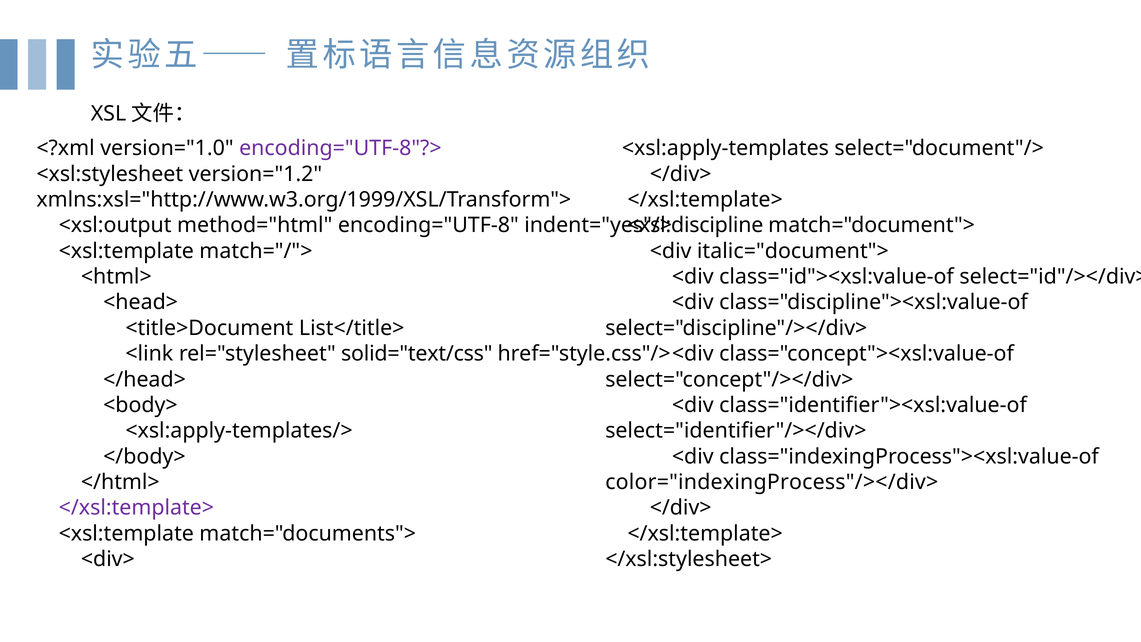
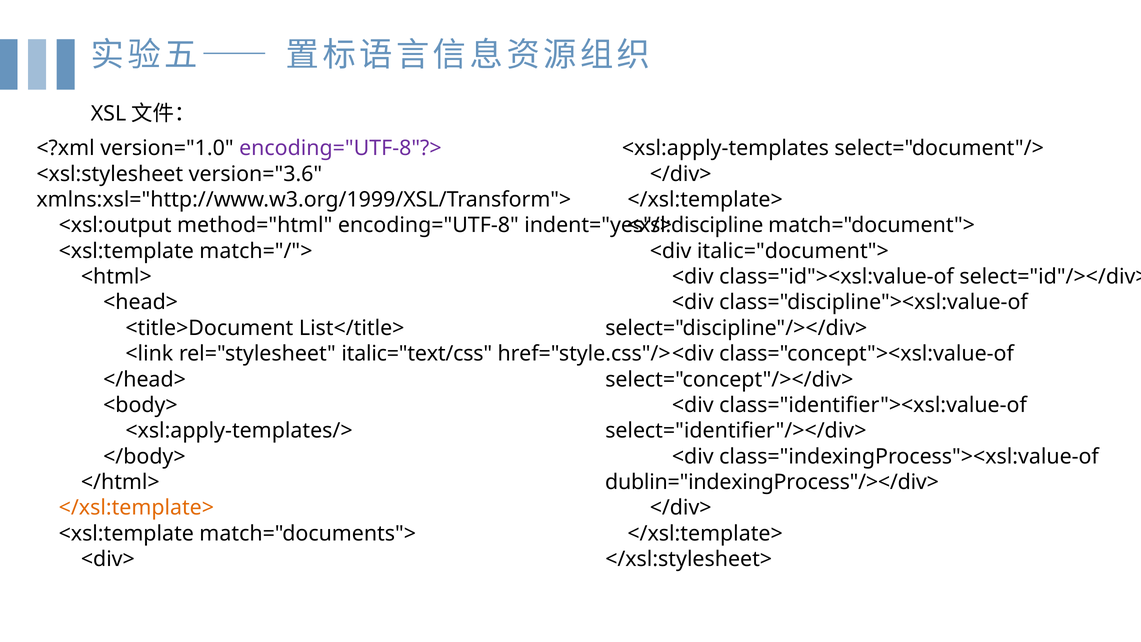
version="1.2: version="1.2 -> version="3.6 (255, 174)
solid="text/css: solid="text/css -> italic="text/css (417, 354)
color="indexingProcess"/></div>: color="indexingProcess"/></div> -> dublin="indexingProcess"/></div> (772, 482)
</xsl:template> colour: purple -> orange (136, 508)
